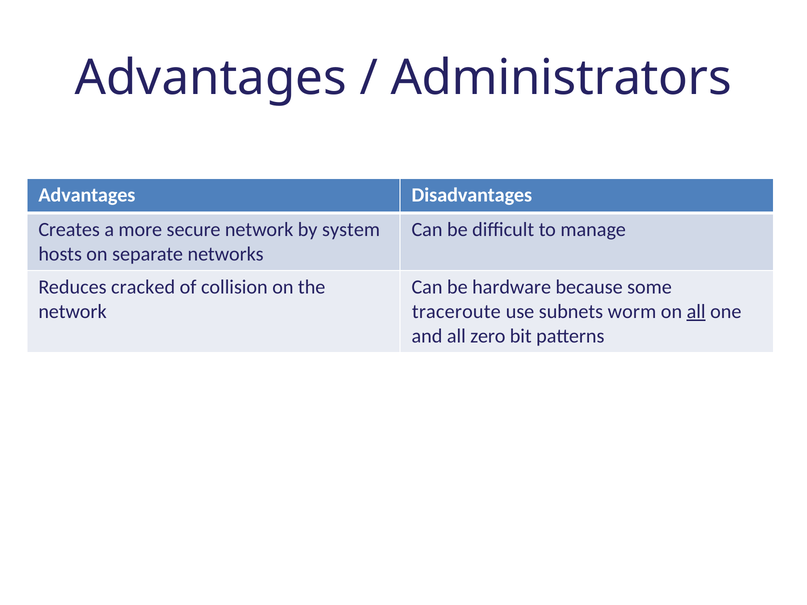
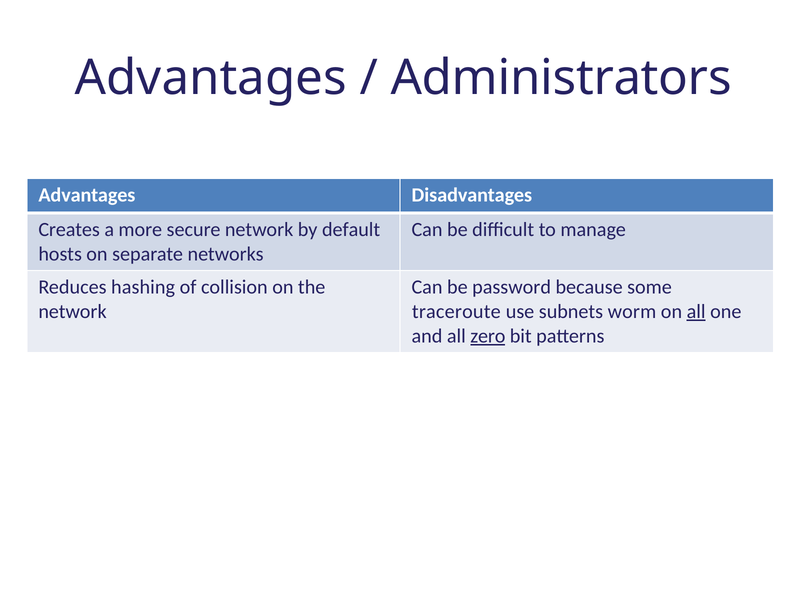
system: system -> default (351, 230)
cracked: cracked -> hashing (143, 287)
hardware: hardware -> password (512, 287)
zero underline: none -> present (488, 336)
